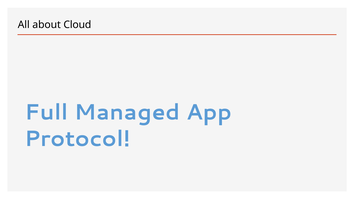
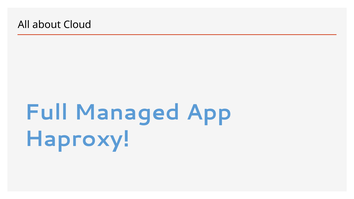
Protocol: Protocol -> Haproxy (77, 139)
